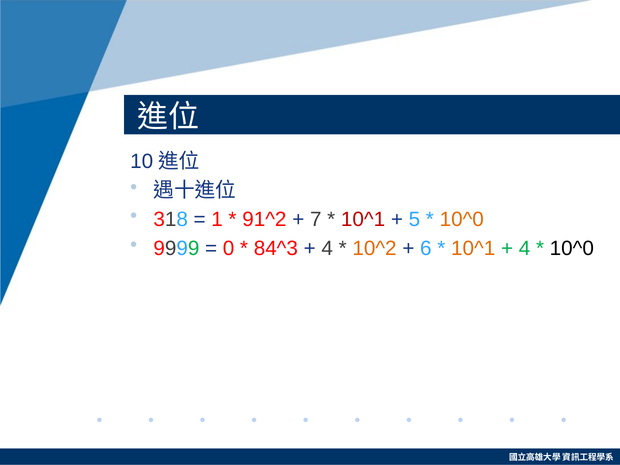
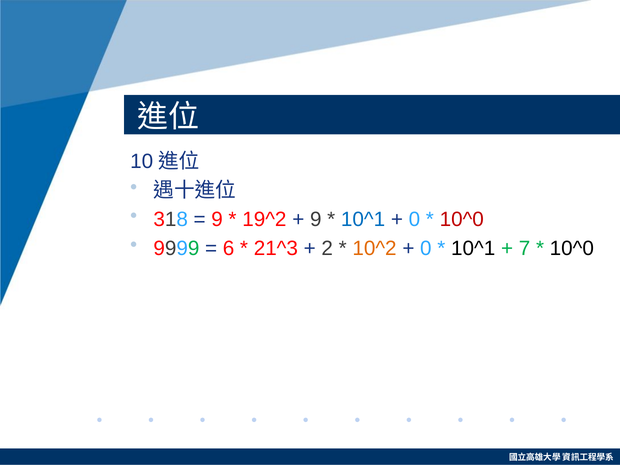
1: 1 -> 9 (217, 219)
91^2: 91^2 -> 19^2 (264, 219)
7: 7 -> 9 (316, 219)
10^1 colour: red -> blue (363, 219)
5: 5 -> 0 (414, 219)
10^0 colour: orange -> red (462, 219)
0: 0 -> 6 (229, 248)
84^3: 84^3 -> 21^3 (276, 248)
4: 4 -> 2 (327, 248)
6: 6 -> 0 (426, 248)
10^1 colour: orange -> black (473, 248)
4: 4 -> 7 (525, 248)
